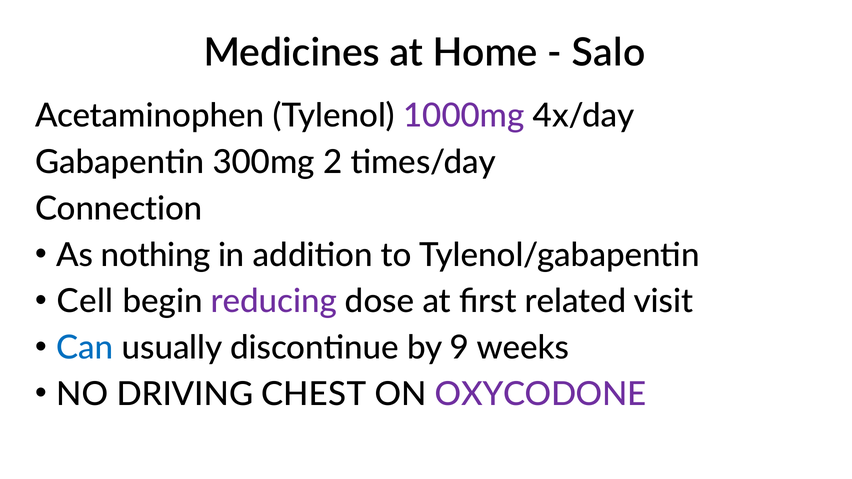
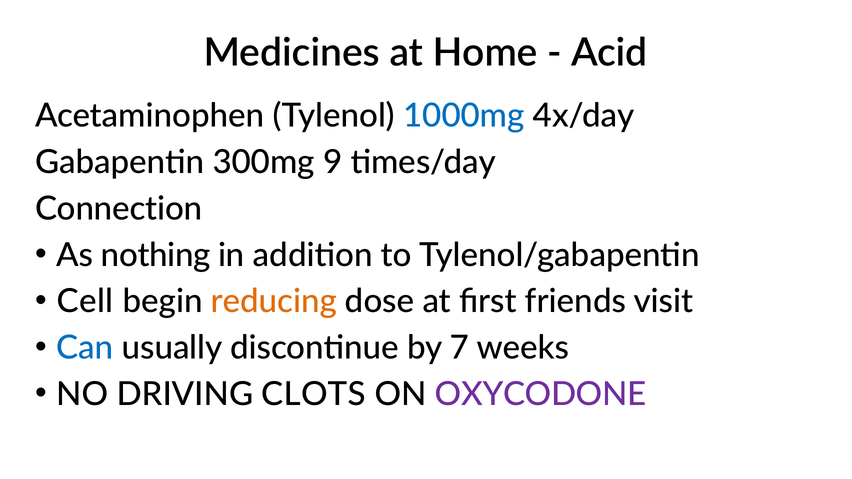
Salo: Salo -> Acid (609, 53)
1000mg colour: purple -> blue (464, 116)
2: 2 -> 9 (333, 162)
reducing colour: purple -> orange (274, 302)
related: related -> friends (576, 302)
9: 9 -> 7 (459, 348)
CHEST: CHEST -> CLOTS (314, 395)
